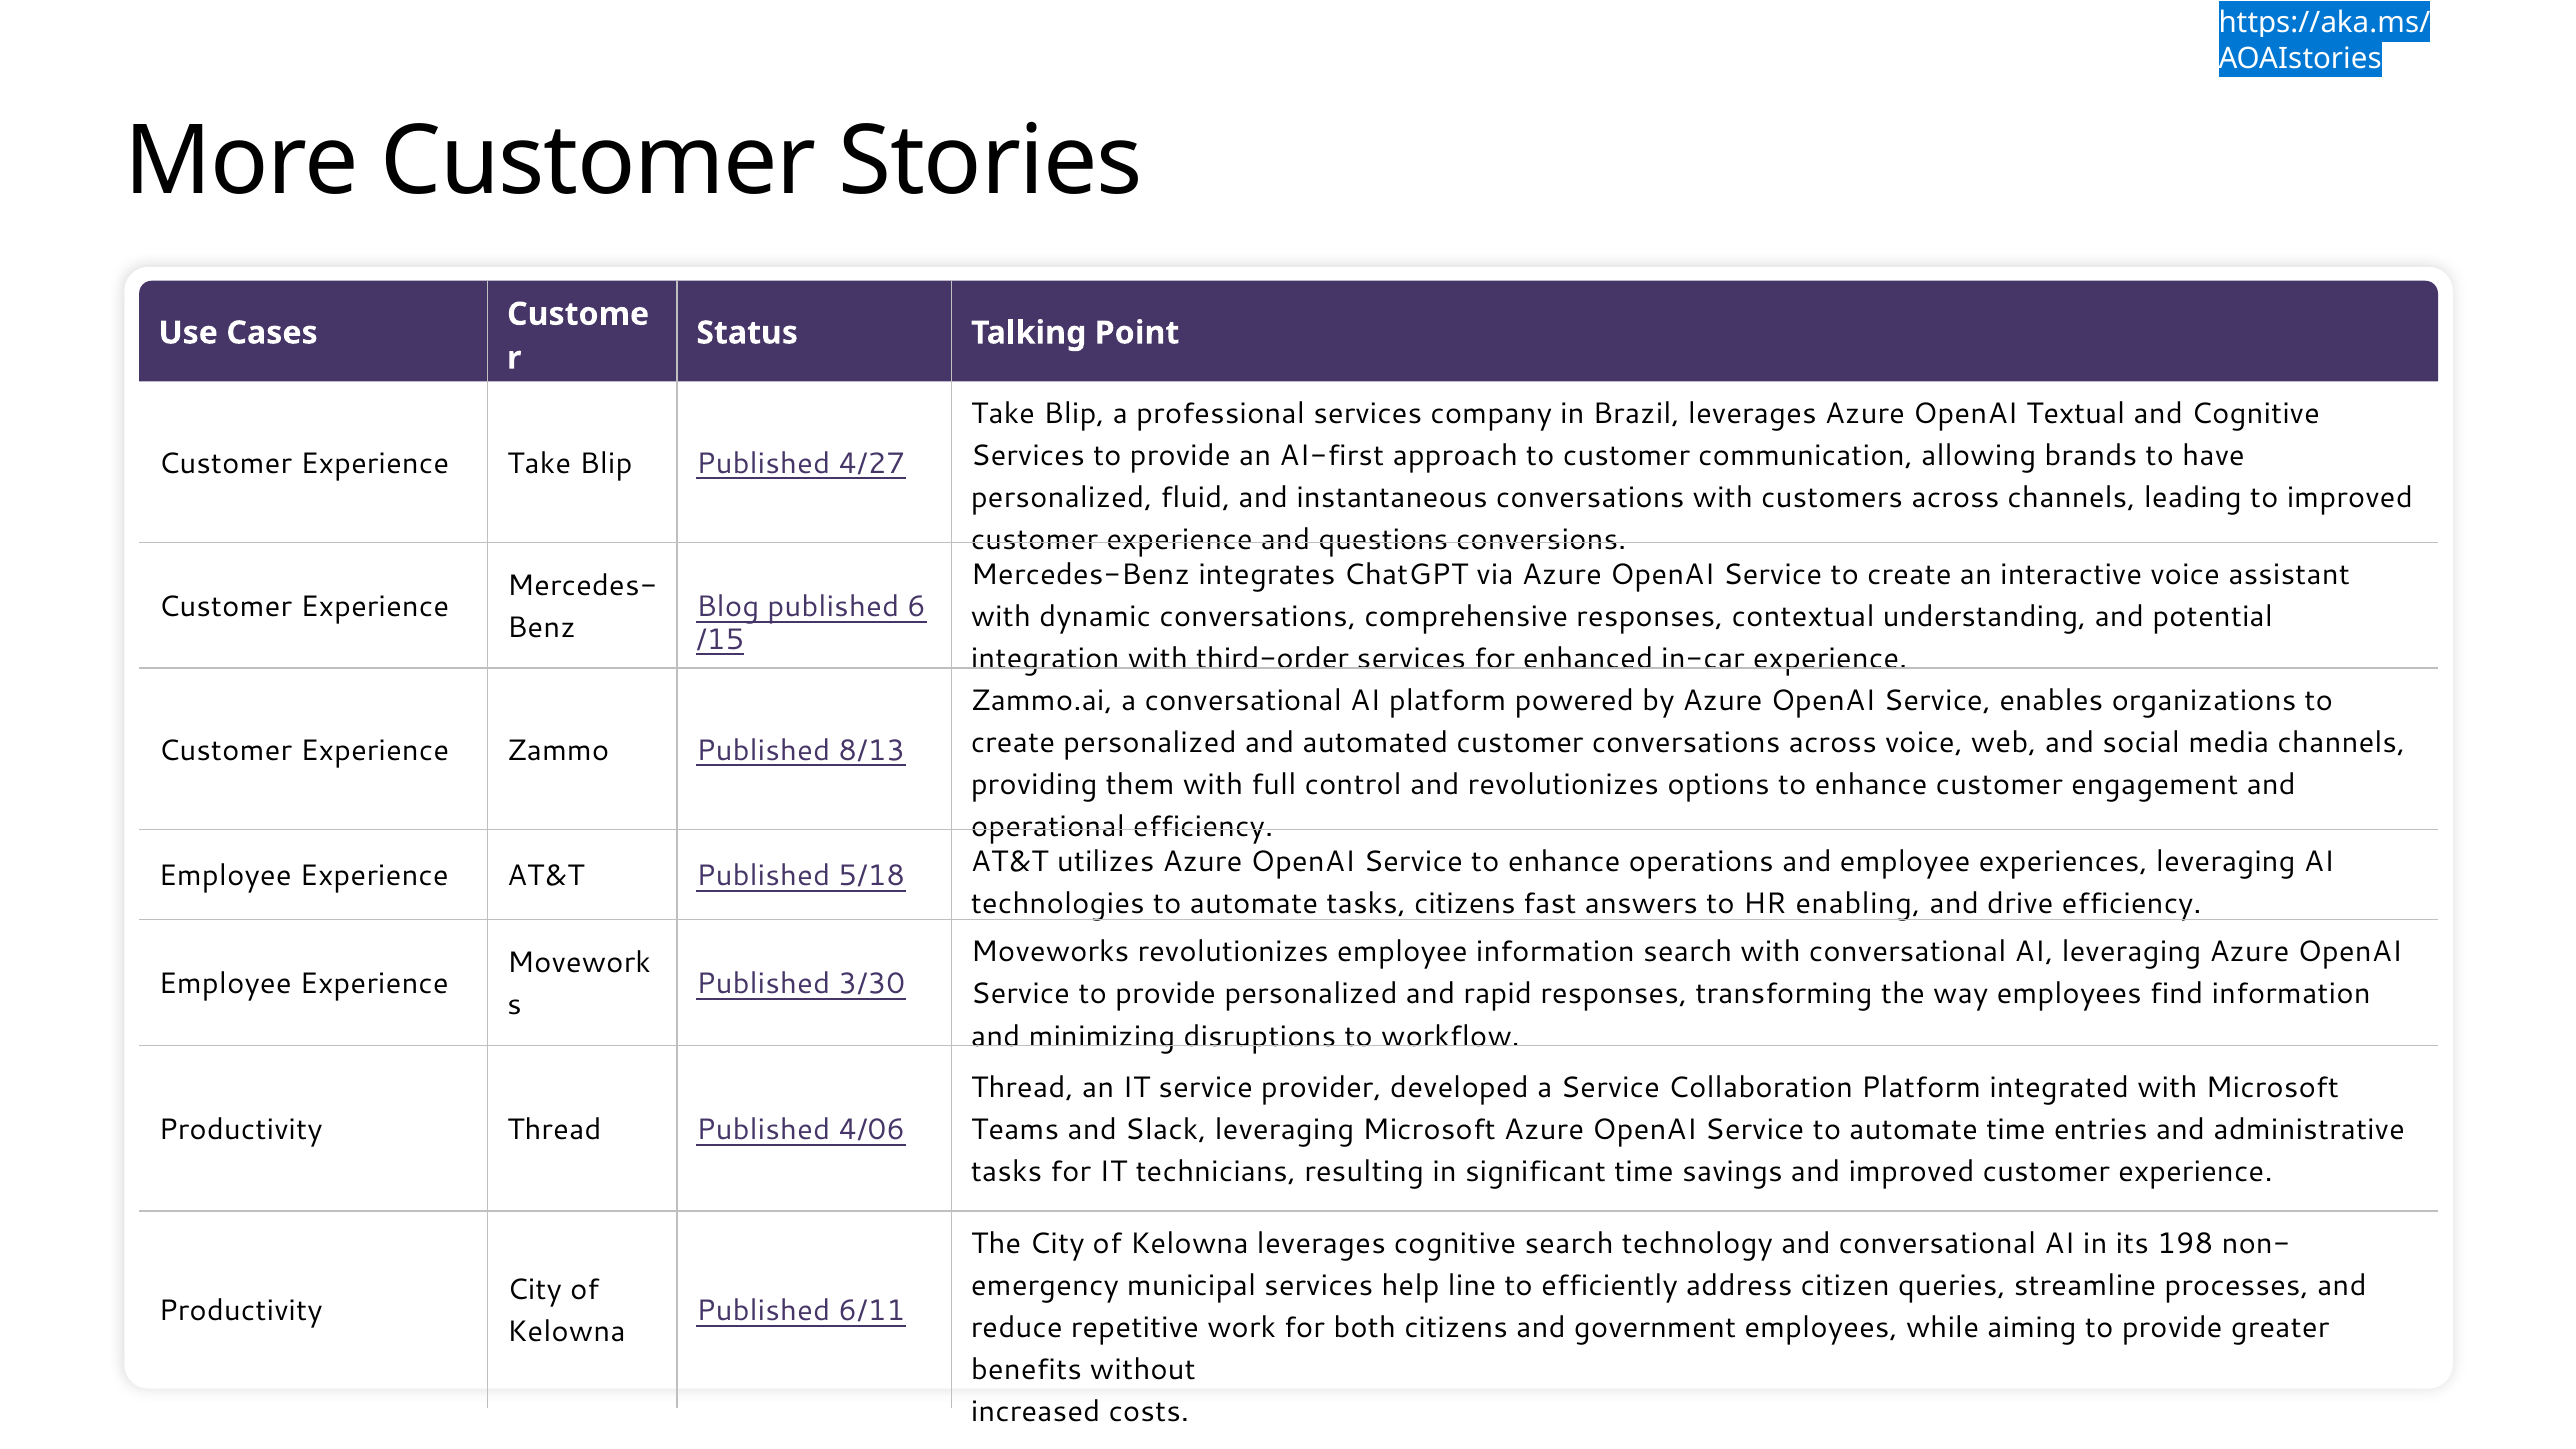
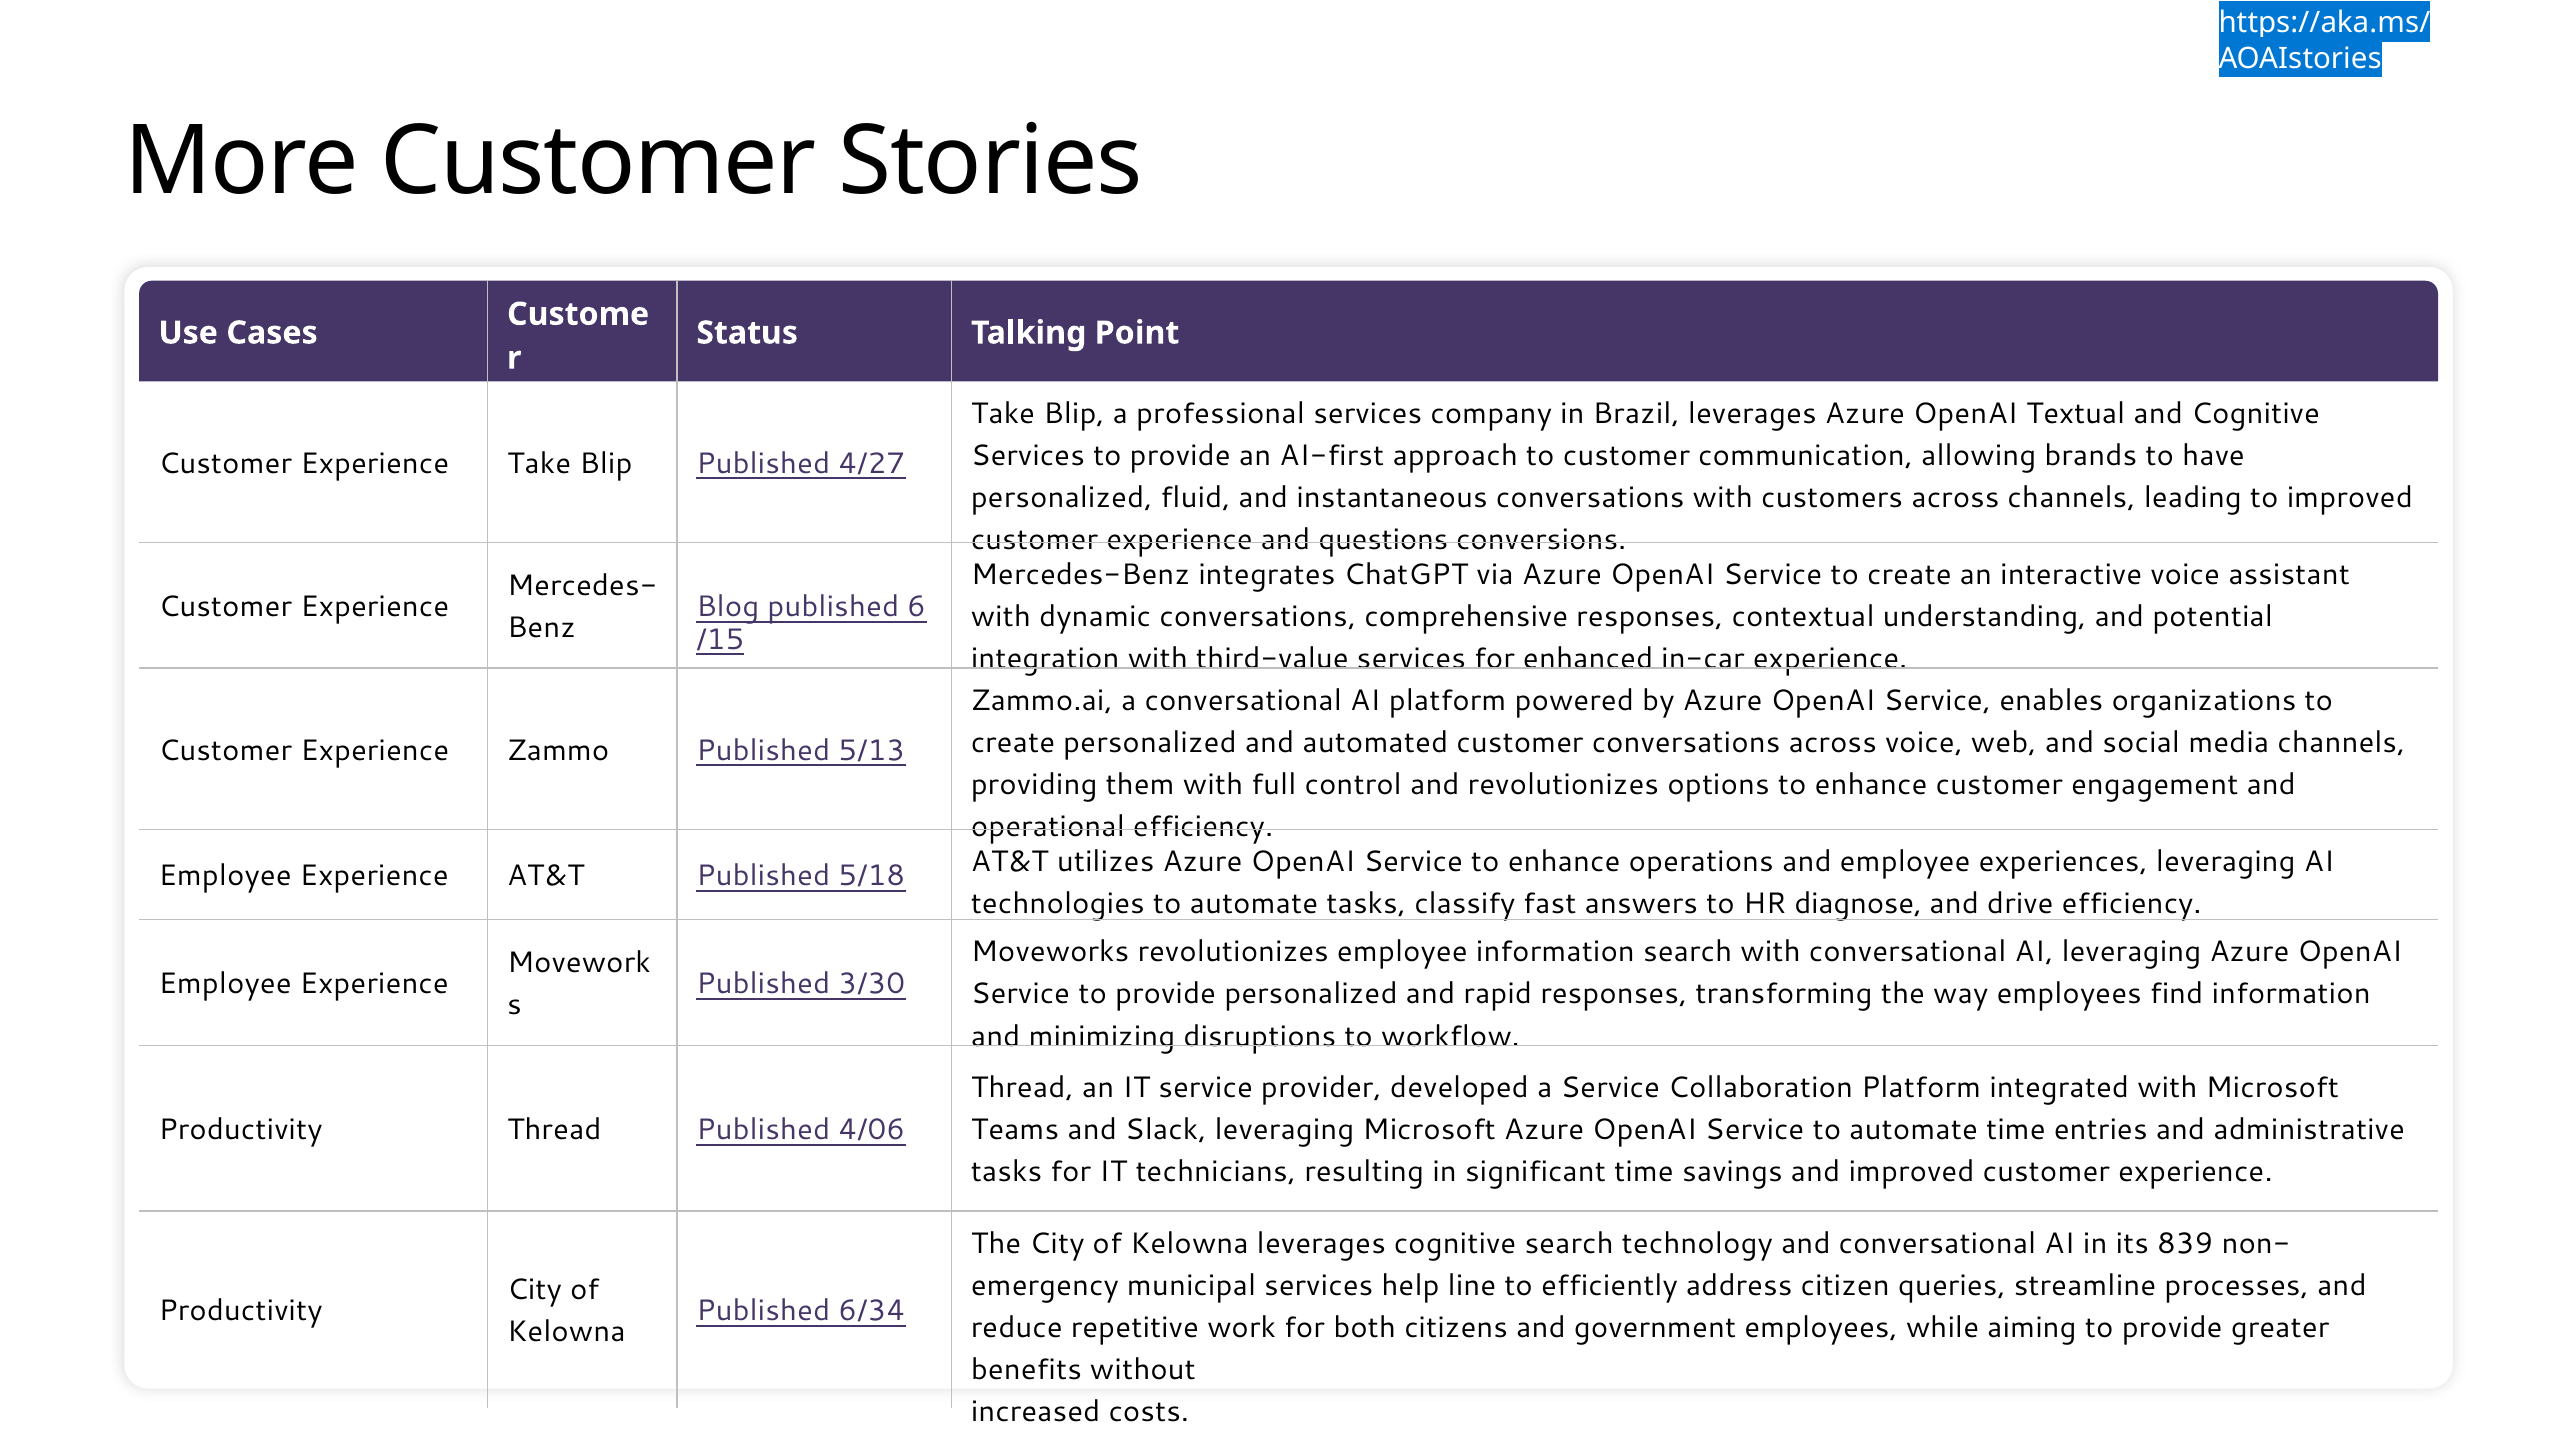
third-order: third-order -> third-value (1272, 659)
8/13: 8/13 -> 5/13 (872, 750)
tasks citizens: citizens -> classify (1465, 904)
enabling: enabling -> diagnose (1858, 904)
198: 198 -> 839 (2185, 1243)
6/11: 6/11 -> 6/34 (872, 1311)
